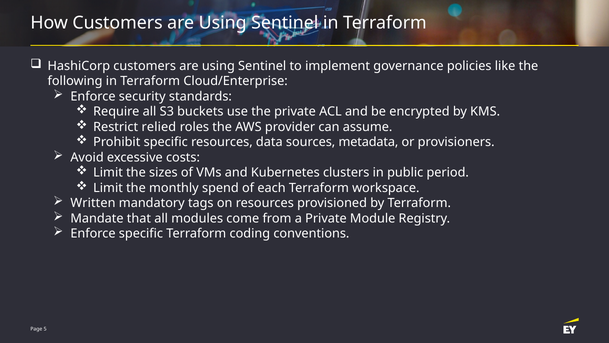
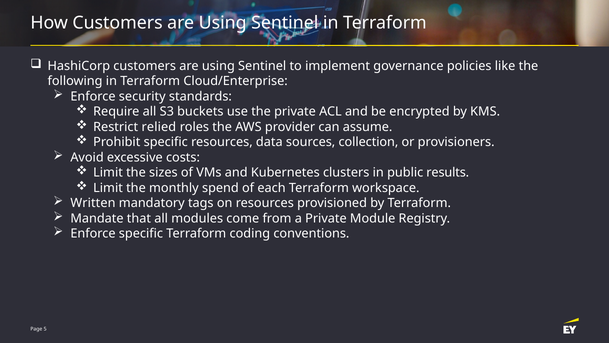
metadata: metadata -> collection (368, 142)
period: period -> results (448, 172)
